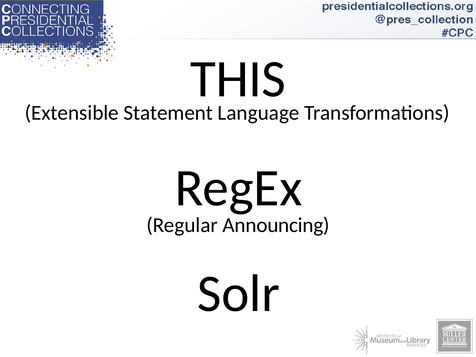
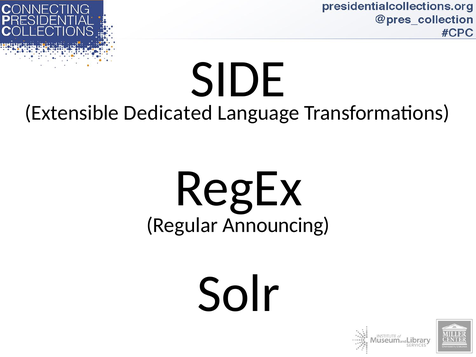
THIS: THIS -> SIDE (238, 79)
Statement: Statement -> Dedicated (168, 113)
